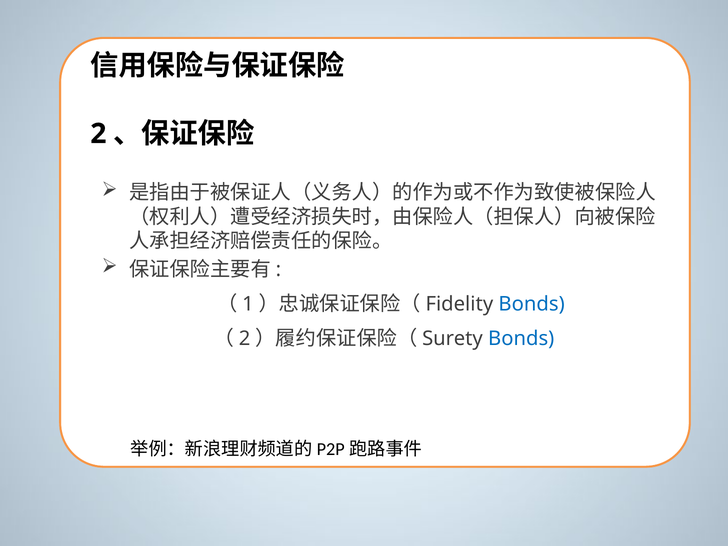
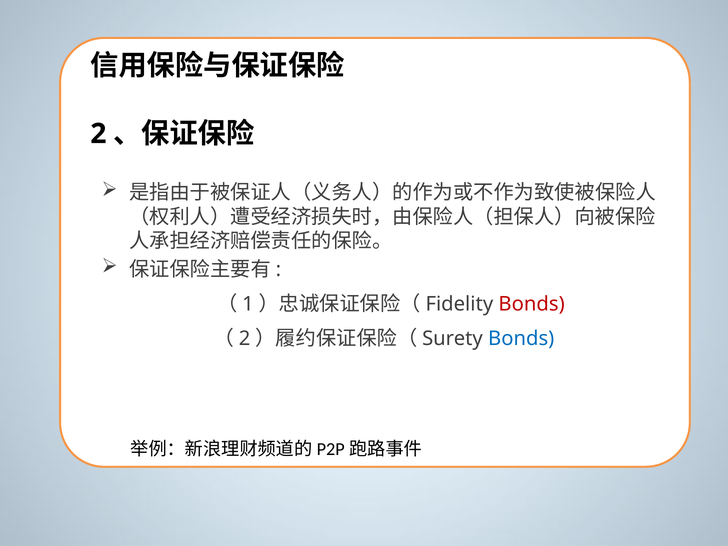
Bonds colour: blue -> red (532, 304)
